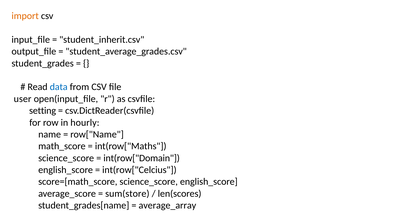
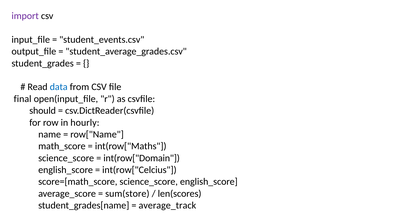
import colour: orange -> purple (25, 16)
student_inherit.csv: student_inherit.csv -> student_events.csv (102, 40)
user: user -> final (23, 99)
setting: setting -> should (43, 111)
average_array: average_array -> average_track (167, 206)
